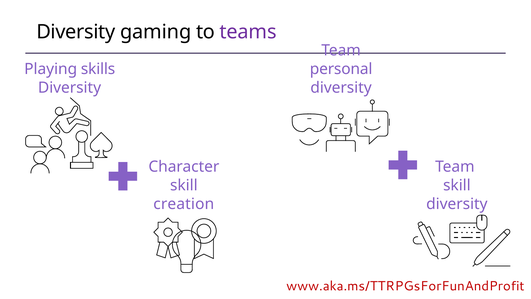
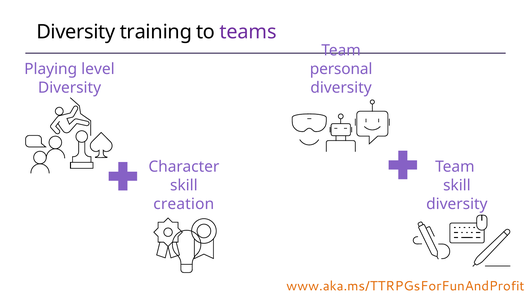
gaming: gaming -> training (156, 32)
skills: skills -> level (98, 69)
www.aka.ms/TTRPGsForFunAndProfit colour: red -> orange (405, 286)
